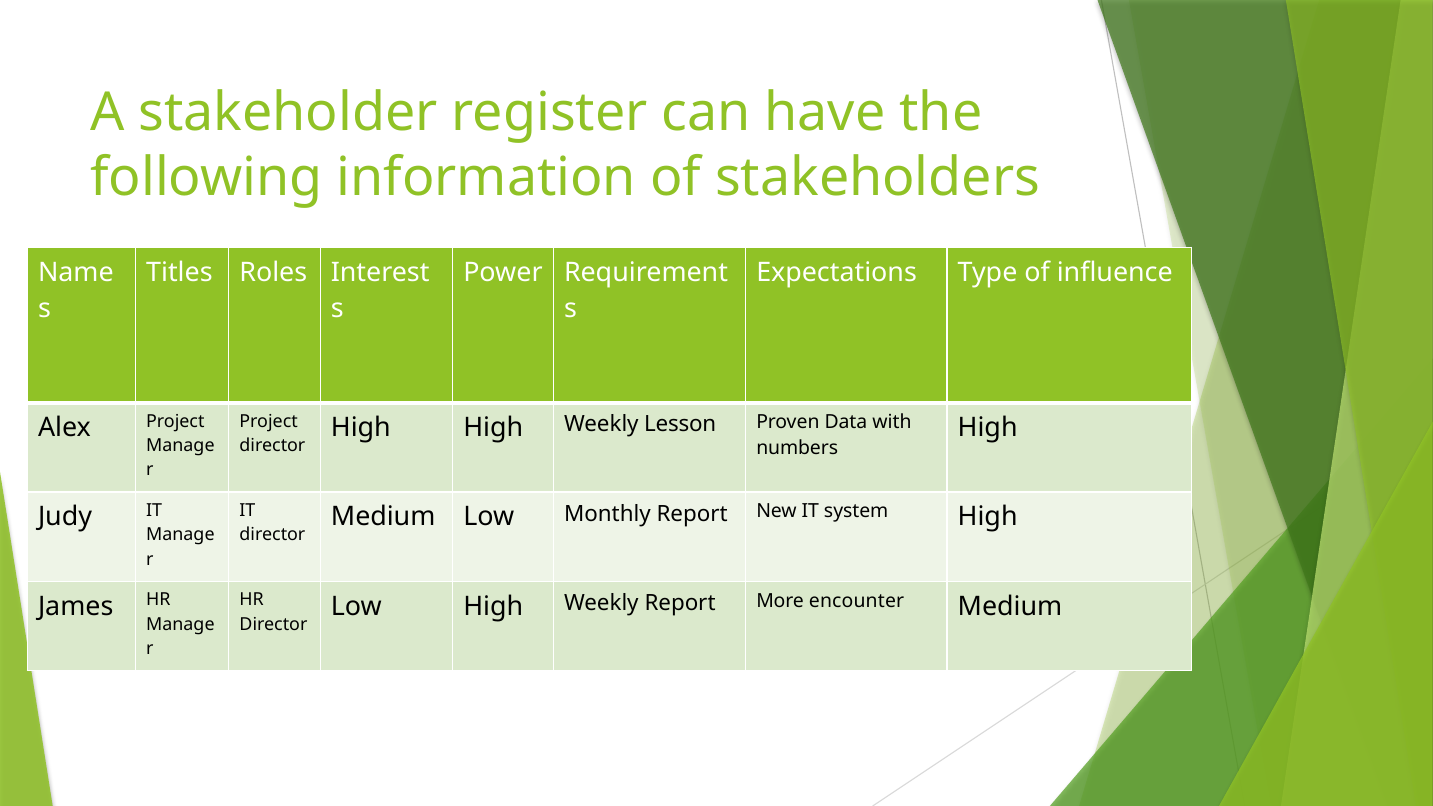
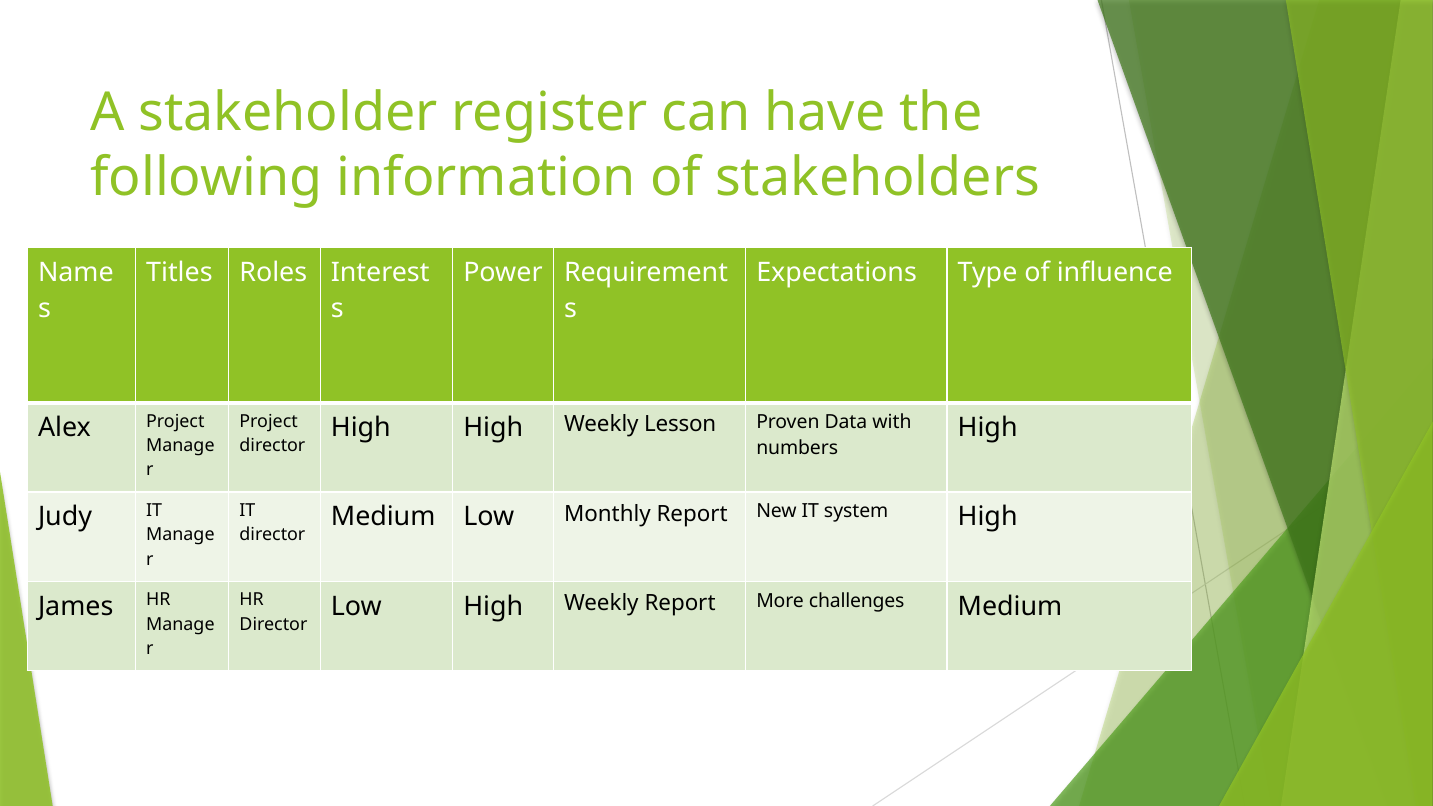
encounter: encounter -> challenges (857, 601)
